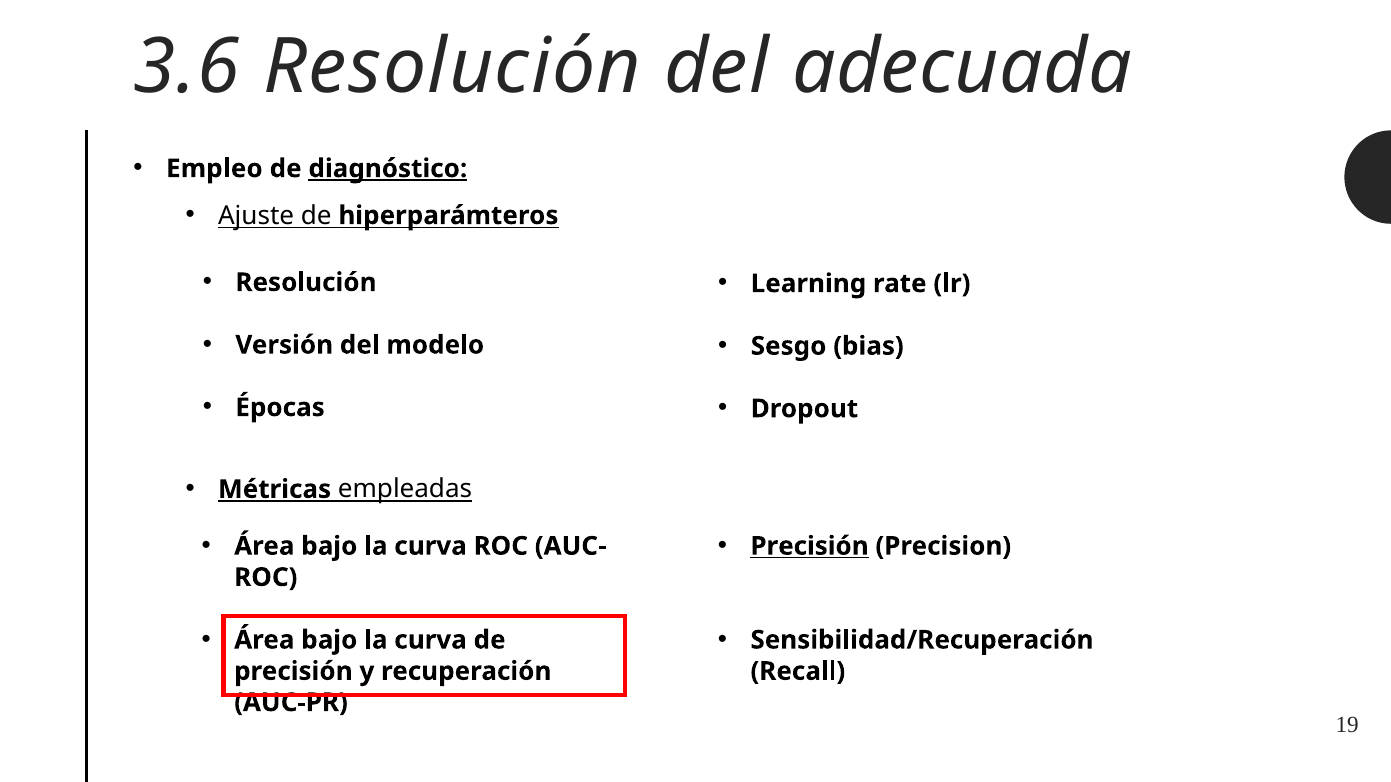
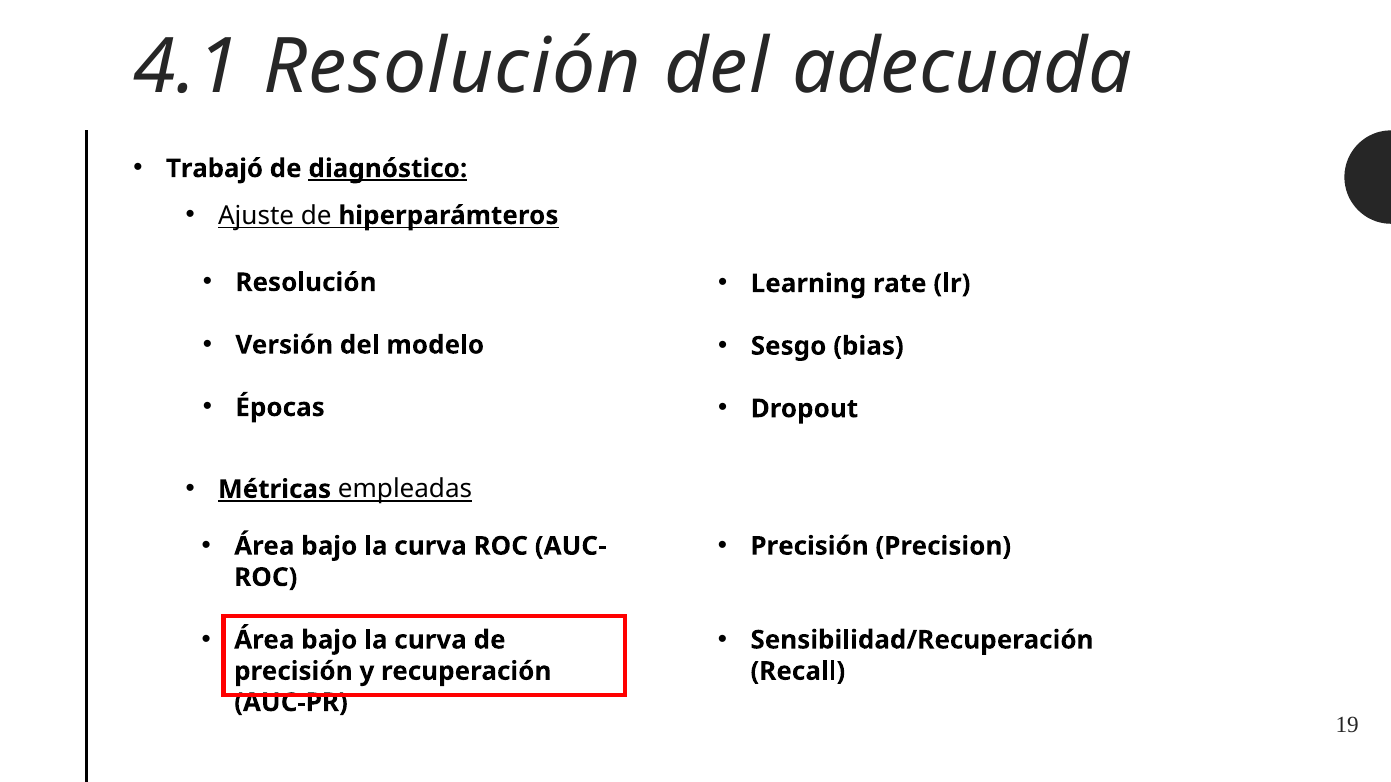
3.6: 3.6 -> 4.1 (187, 67)
Empleo: Empleo -> Trabajó (215, 169)
Precisión underline: present -> none (810, 546)
